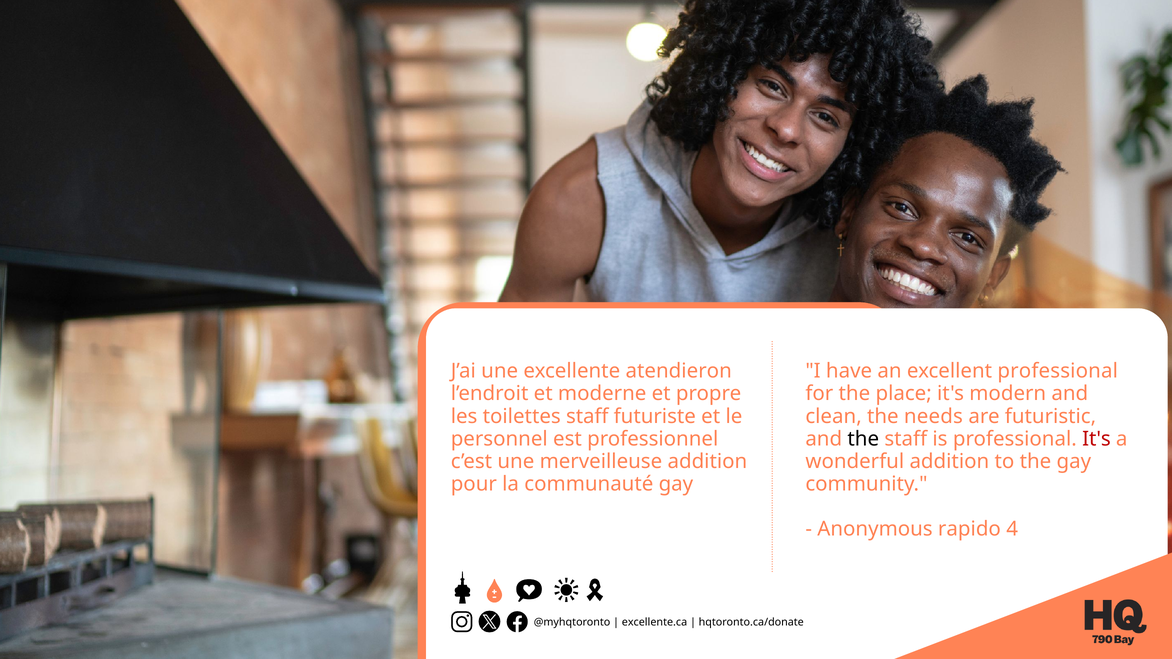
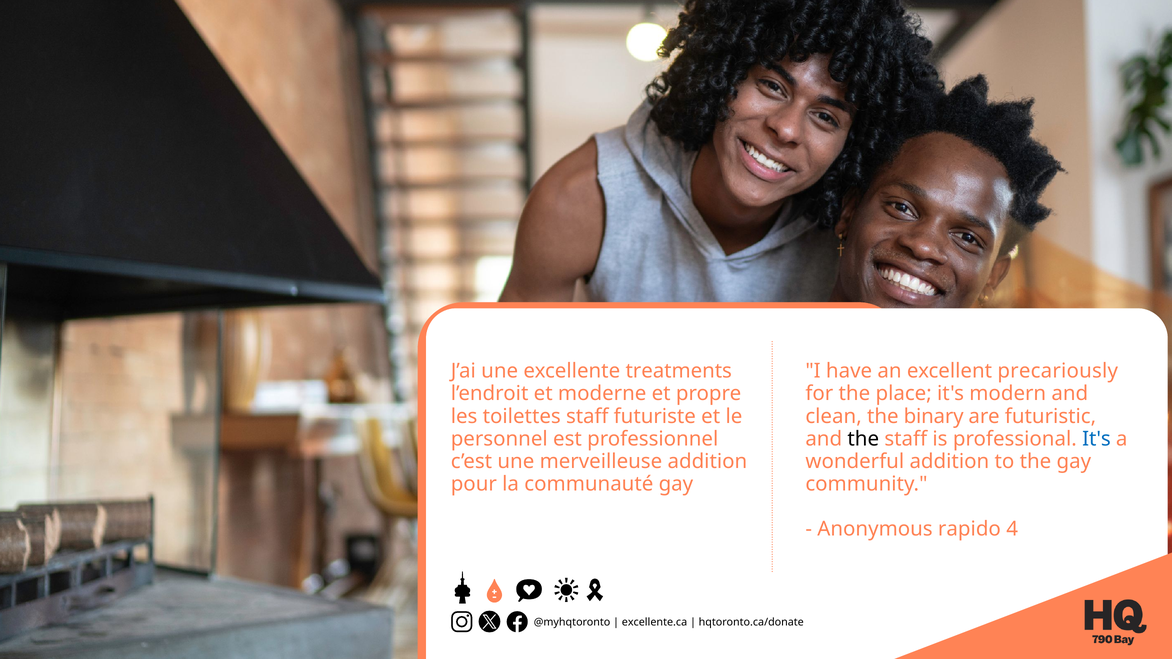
atendieron: atendieron -> treatments (679, 371)
excellent professional: professional -> precariously (1058, 371)
needs: needs -> binary (934, 416)
It's colour: red -> blue (1096, 439)
